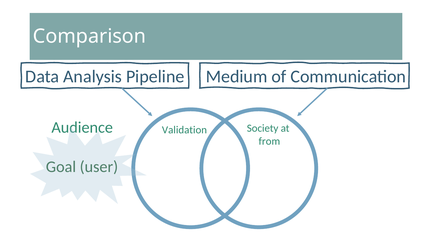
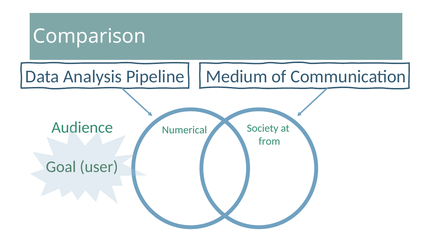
Validation: Validation -> Numerical (185, 130)
